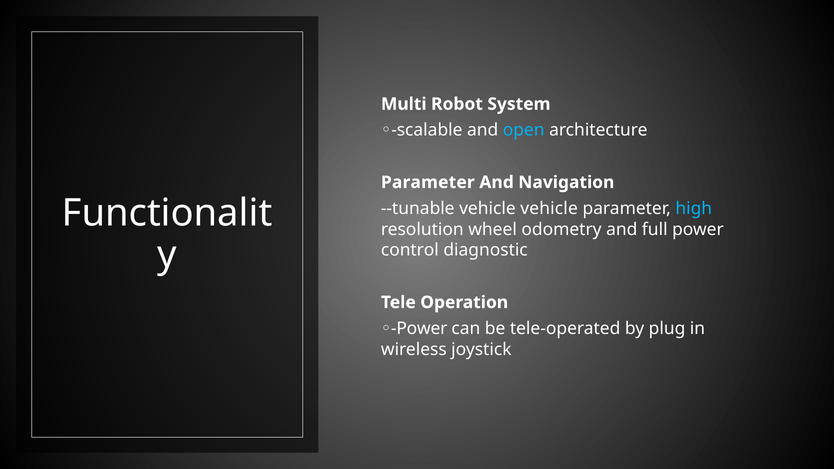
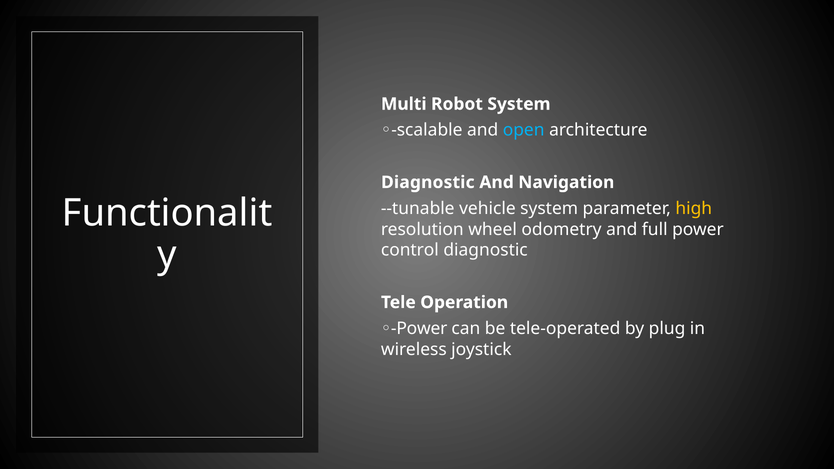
Parameter: Parameter -> Diagnostic (428, 182)
vehicle vehicle: vehicle -> system (549, 208)
high colour: light blue -> yellow (694, 208)
